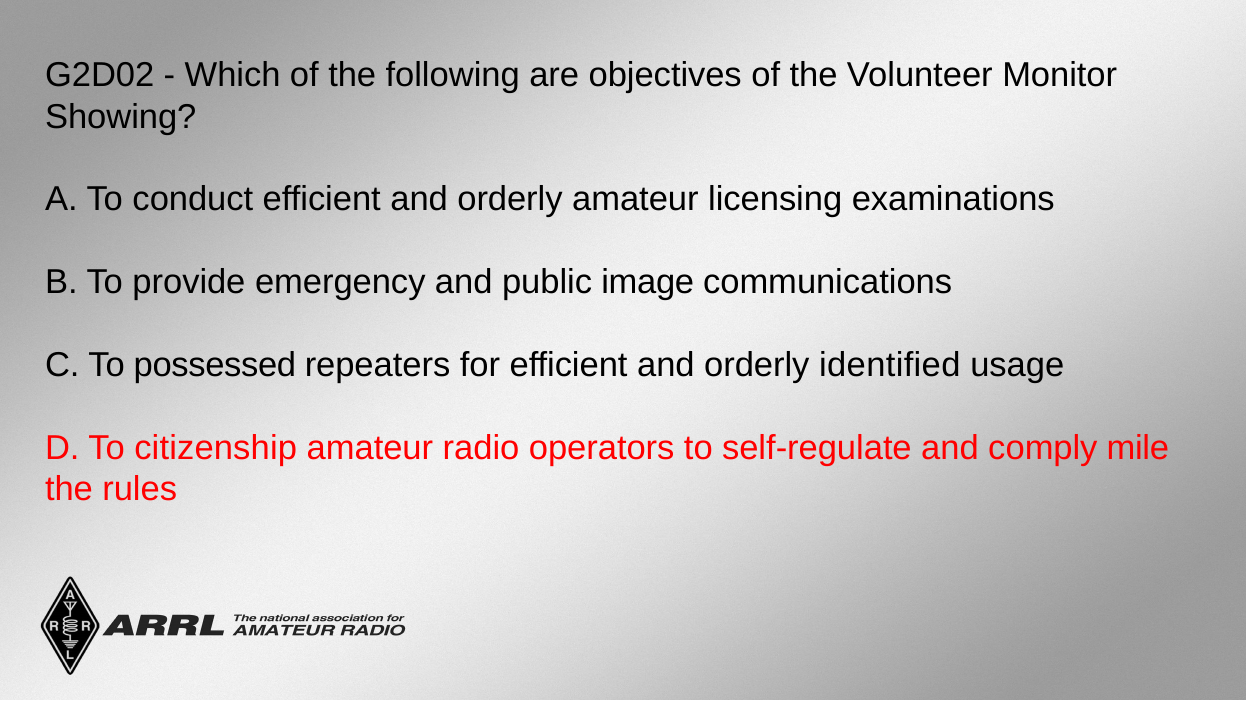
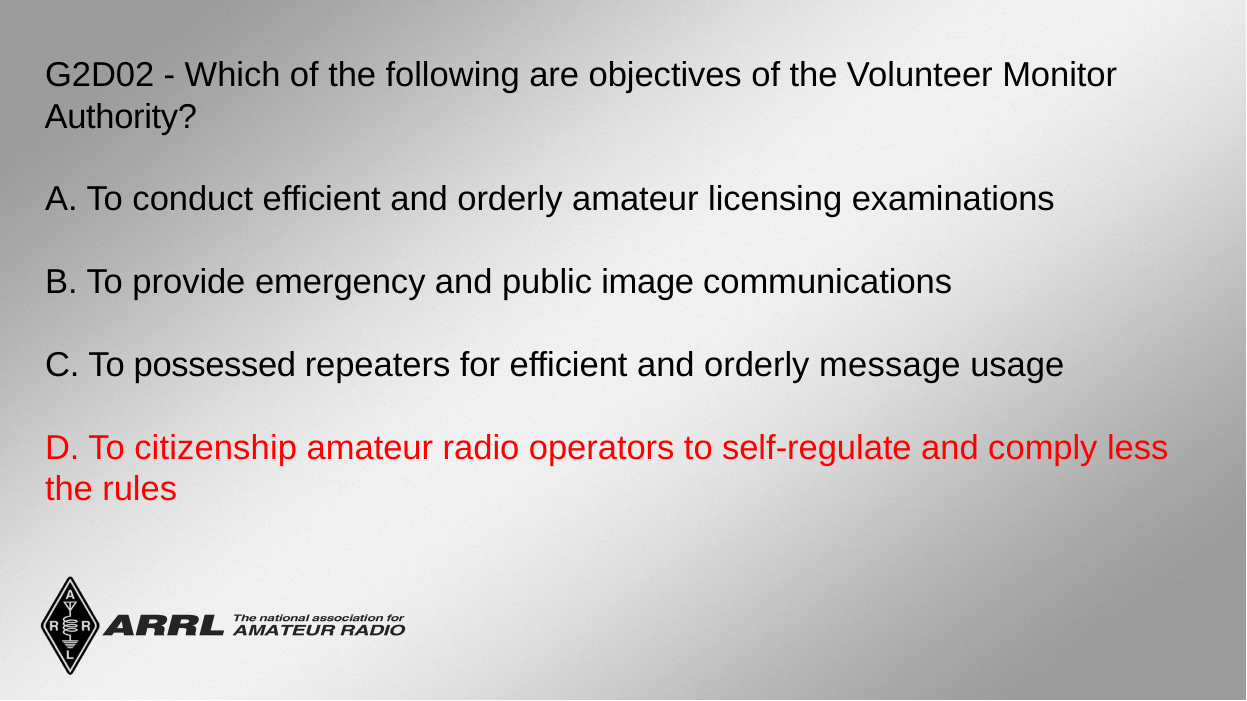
Showing: Showing -> Authority (121, 117)
identified: identified -> message (890, 366)
mile: mile -> less (1138, 448)
